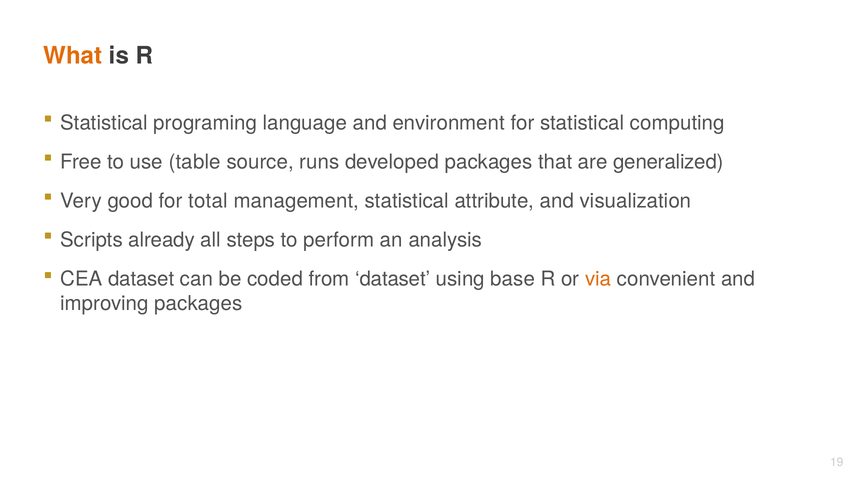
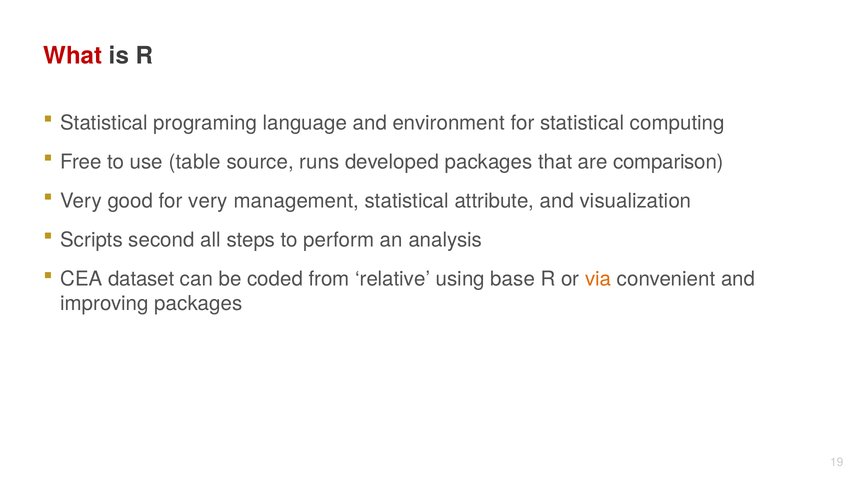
What colour: orange -> red (73, 56)
generalized: generalized -> comparison (668, 162)
for total: total -> very (208, 201)
already: already -> second (162, 240)
from dataset: dataset -> relative (393, 279)
